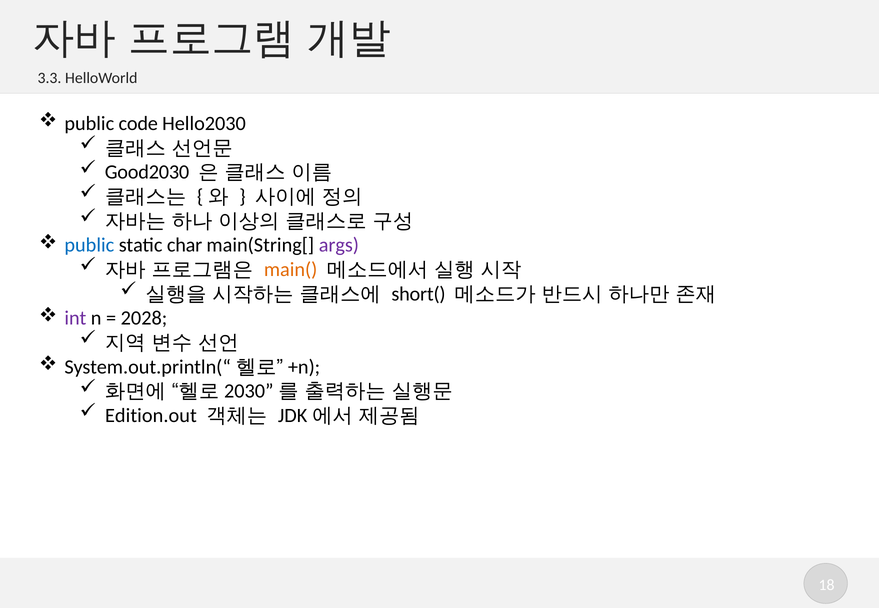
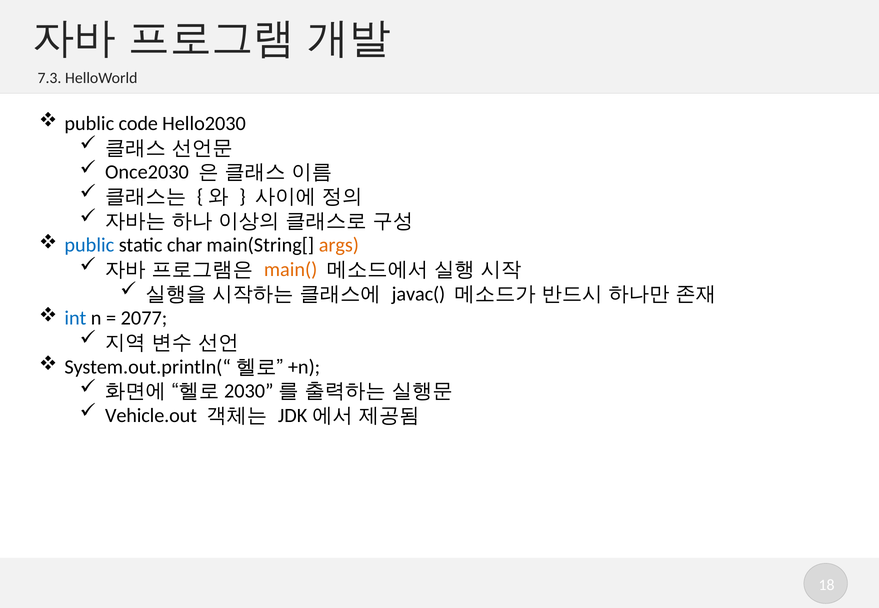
3.3: 3.3 -> 7.3 (49, 78)
Good2030: Good2030 -> Once2030 (147, 172)
args colour: purple -> orange (339, 245)
short(: short( -> javac( (418, 294)
int colour: purple -> blue (75, 318)
2028: 2028 -> 2077 (144, 318)
Edition.out: Edition.out -> Vehicle.out (151, 416)
